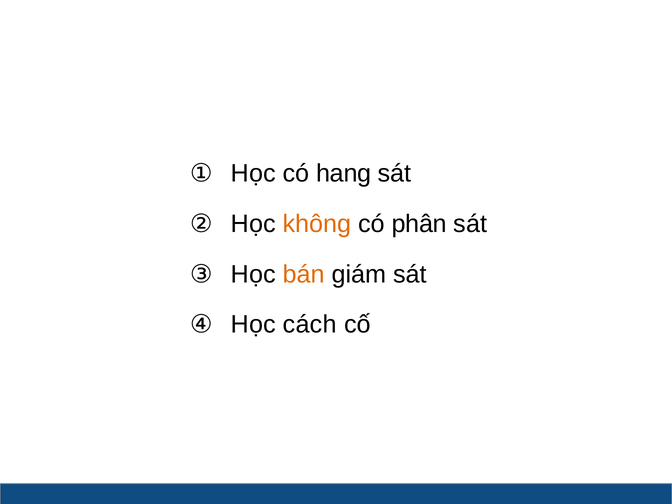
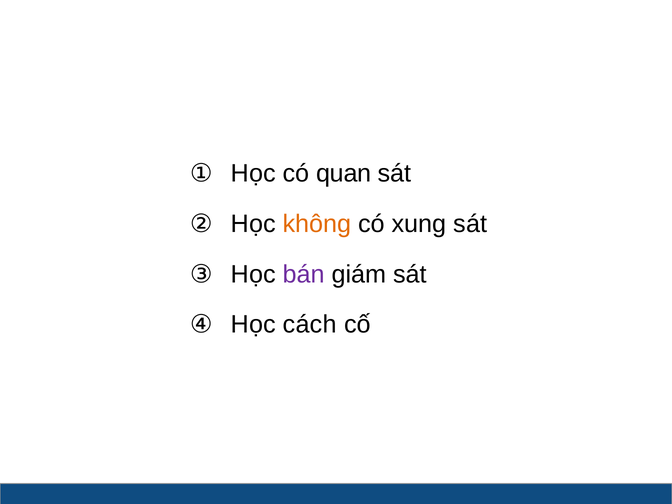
hang: hang -> quan (344, 173)
phân: phân -> xung (419, 224)
bán colour: orange -> purple (304, 274)
